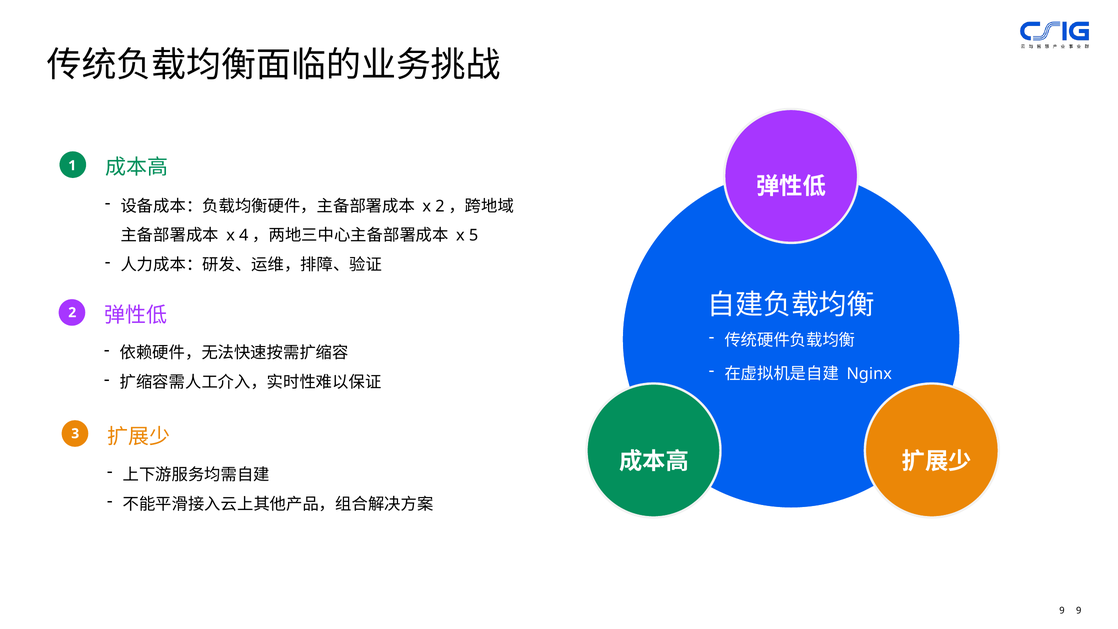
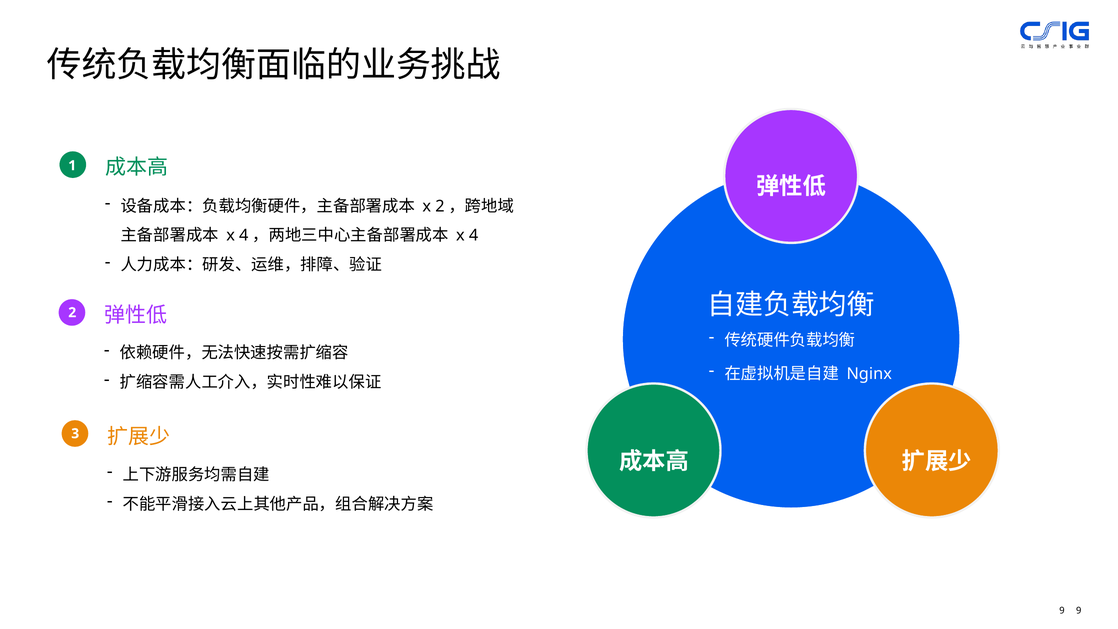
5: 5 -> 4 (474, 236)
